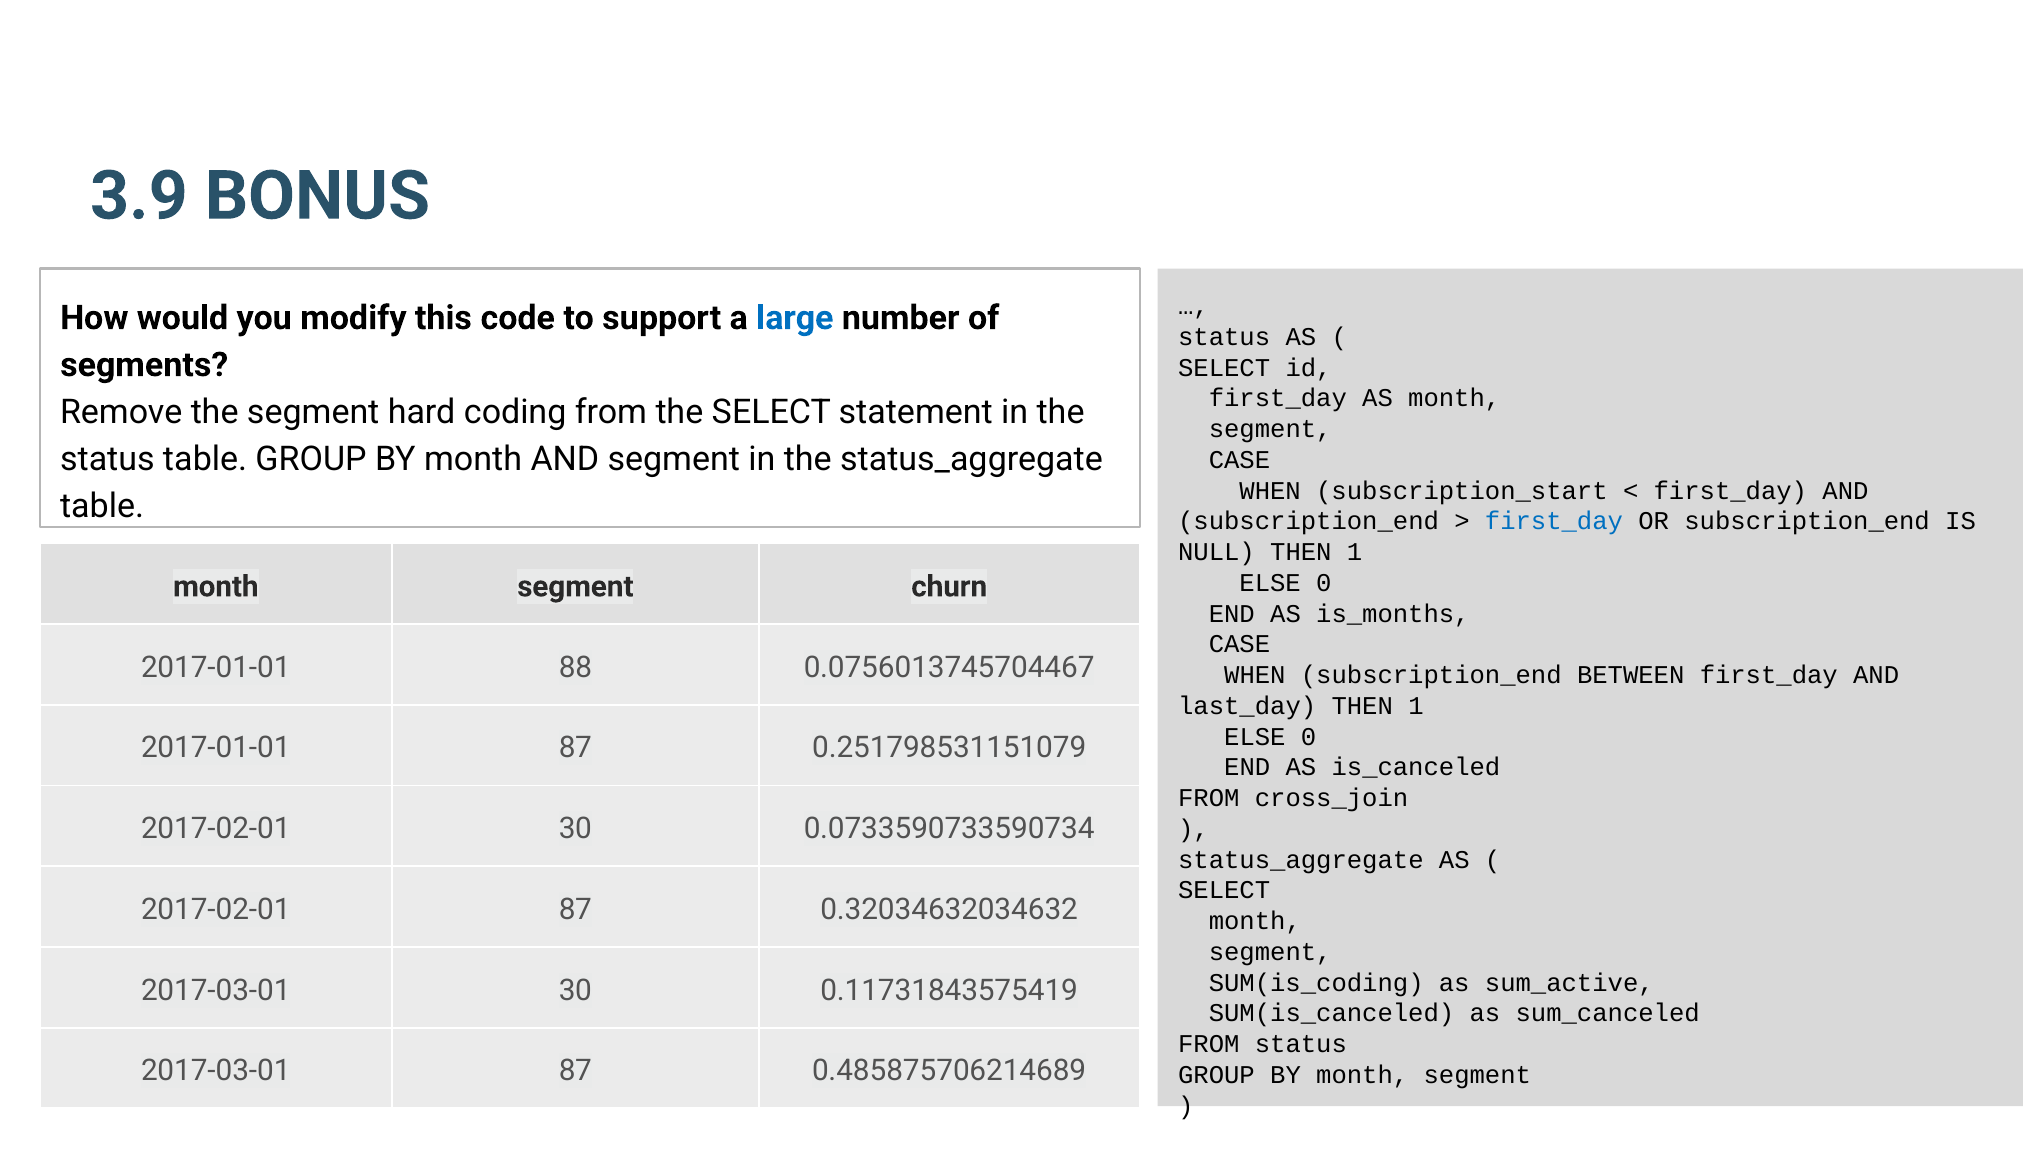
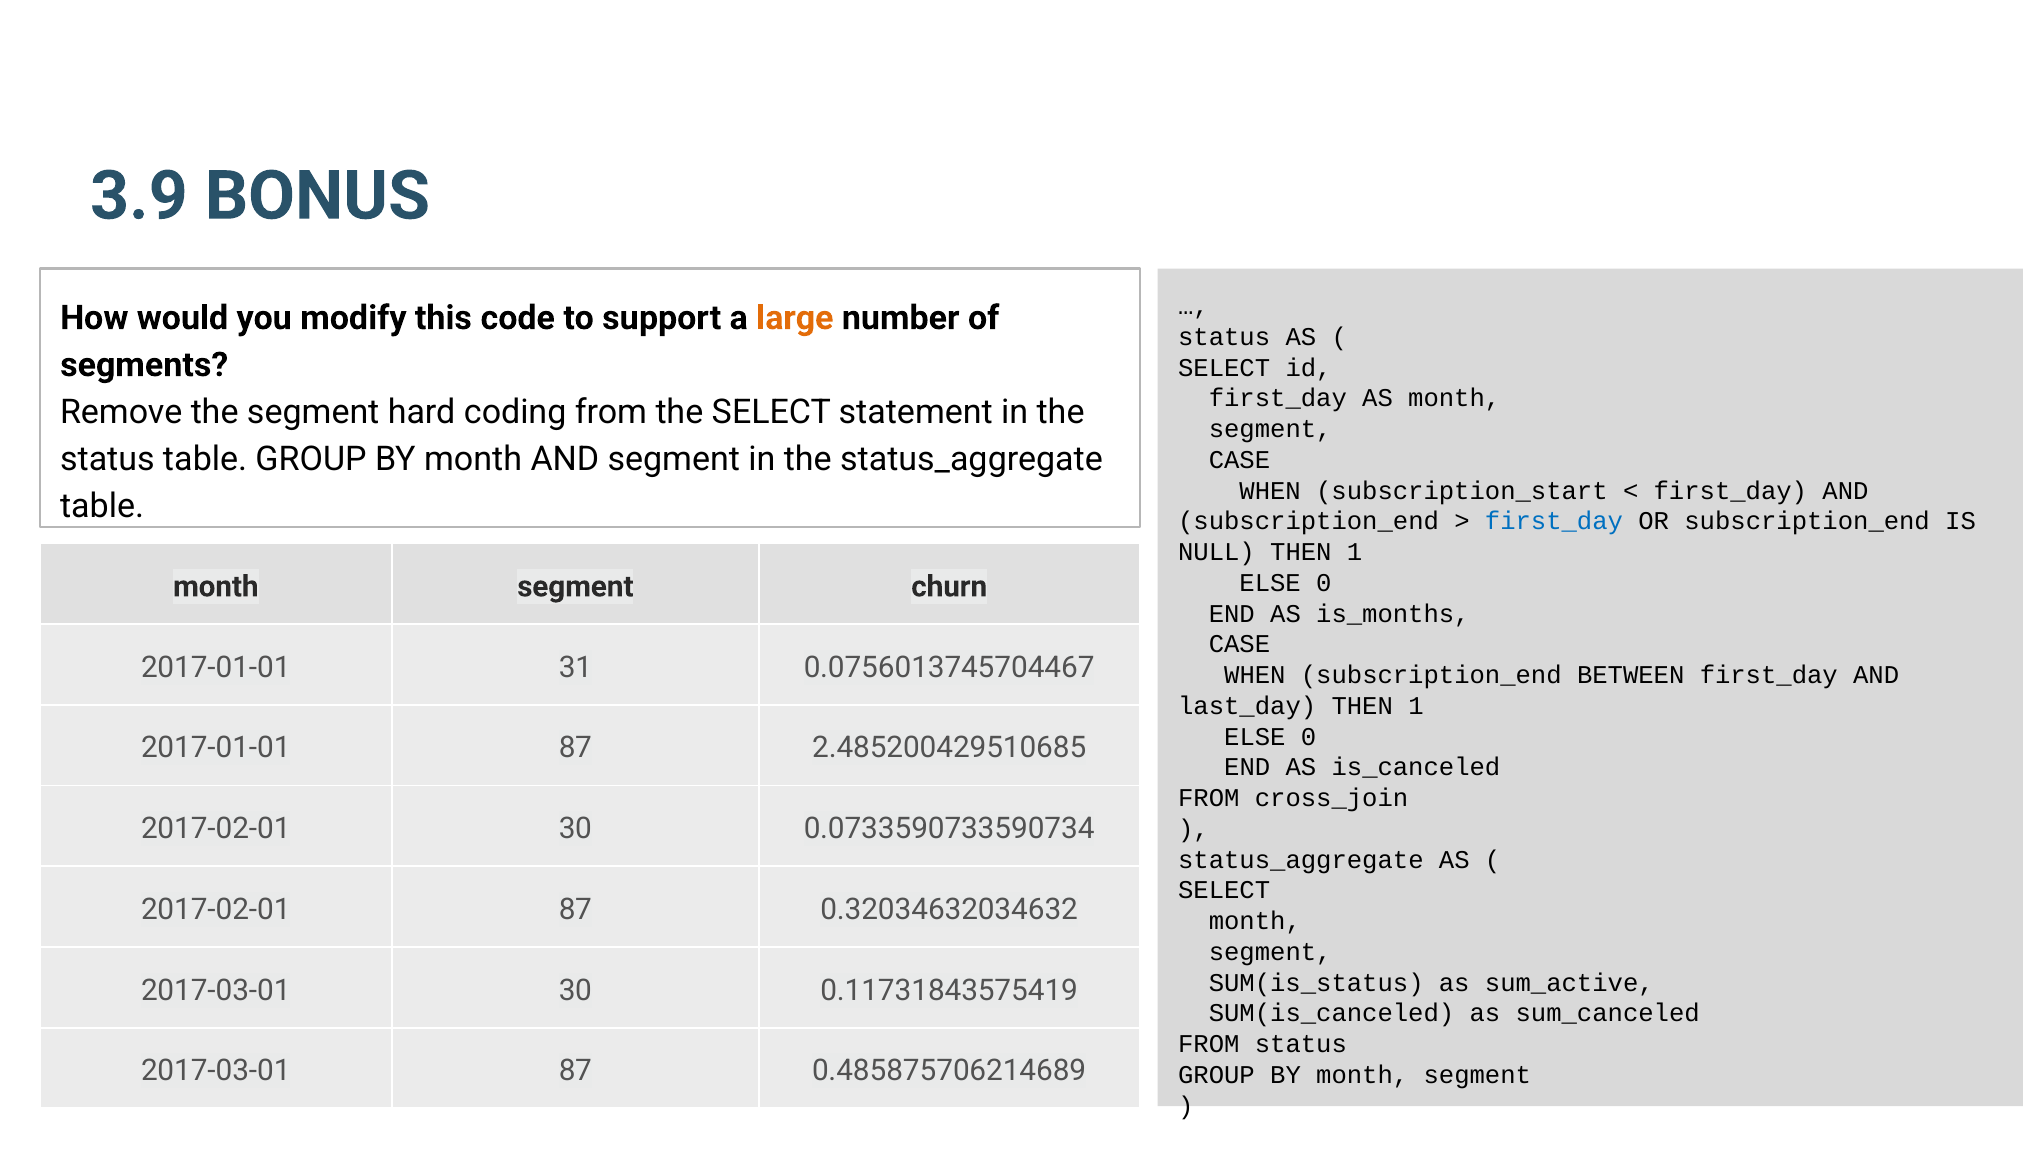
large colour: blue -> orange (795, 318)
88: 88 -> 31 (575, 667)
0.251798531151079: 0.251798531151079 -> 2.485200429510685 (949, 748)
SUM(is_coding: SUM(is_coding -> SUM(is_status (1316, 982)
